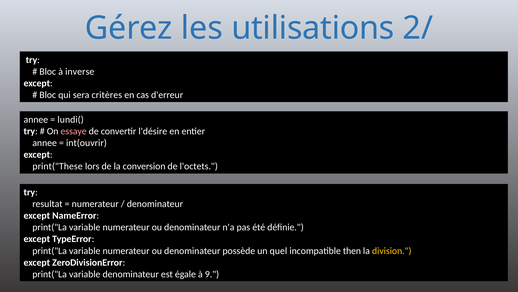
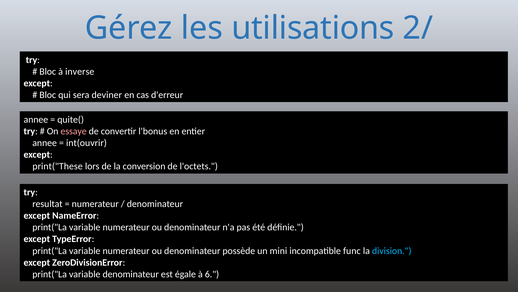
critères: critères -> deviner (107, 95)
lundi(: lundi( -> quite( (71, 119)
l'désire: l'désire -> l'bonus (153, 131)
quel: quel -> mini (278, 250)
then: then -> func (352, 250)
division colour: yellow -> light blue (392, 250)
9: 9 -> 6 (212, 274)
